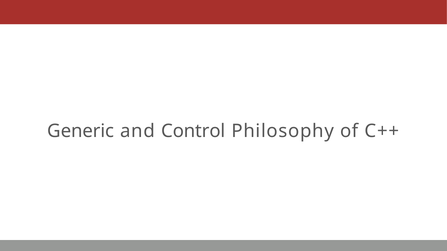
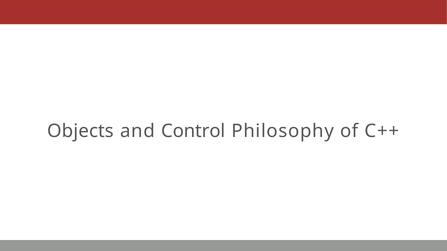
Generic: Generic -> Objects (81, 131)
